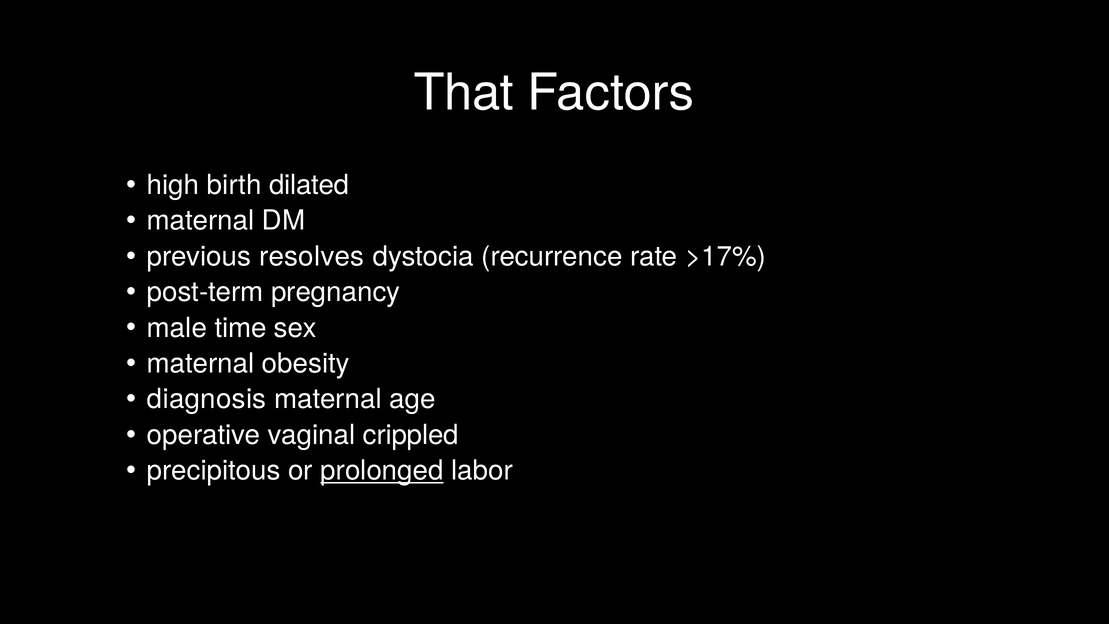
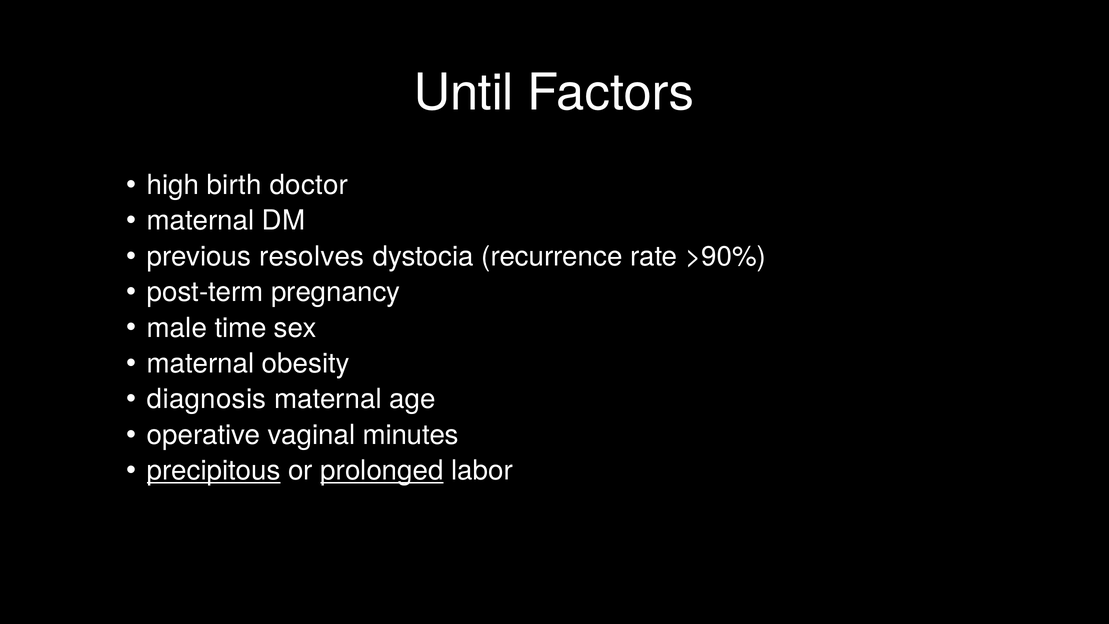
That: That -> Until (464, 93)
dilated: dilated -> doctor (309, 185)
>17%: >17% -> >90% (726, 256)
crippled: crippled -> minutes (411, 435)
precipitous underline: none -> present (214, 471)
